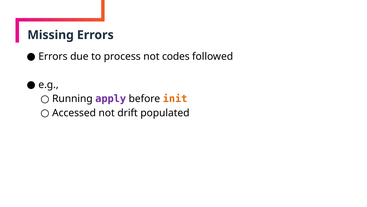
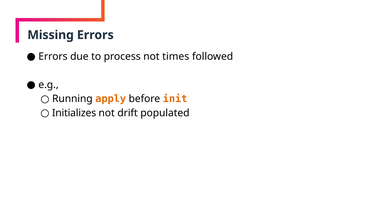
codes: codes -> times (176, 56)
apply colour: purple -> orange (111, 99)
Accessed: Accessed -> Initializes (74, 113)
